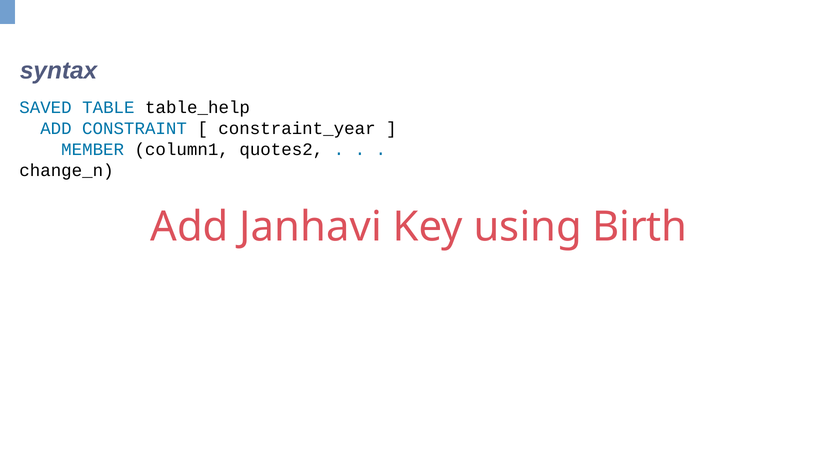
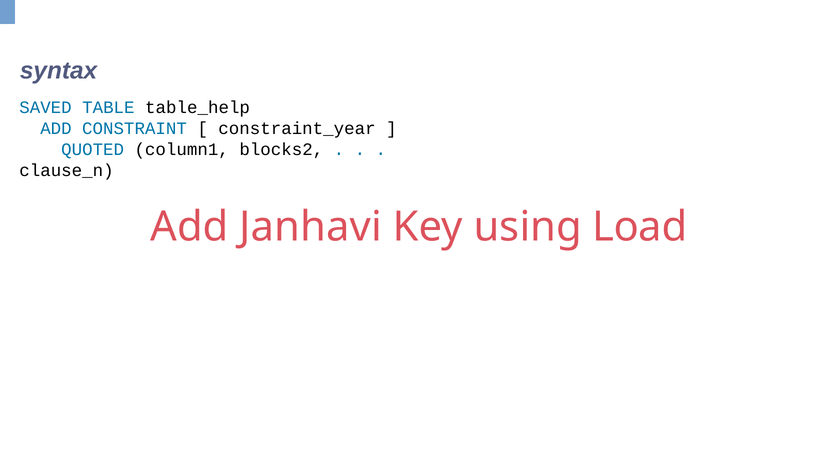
MEMBER: MEMBER -> QUOTED (93, 150)
quotes2: quotes2 -> blocks2 (281, 150)
change_n: change_n -> clause_n (66, 170)
Birth: Birth -> Load (640, 227)
